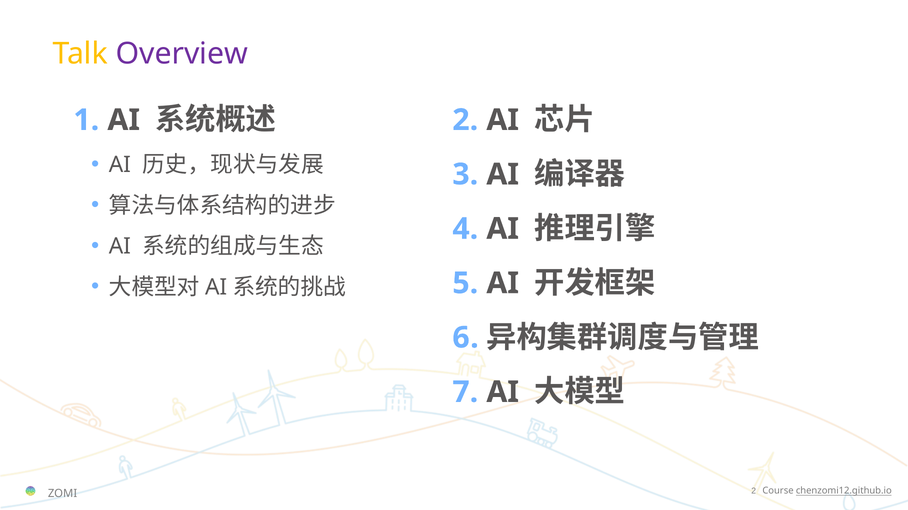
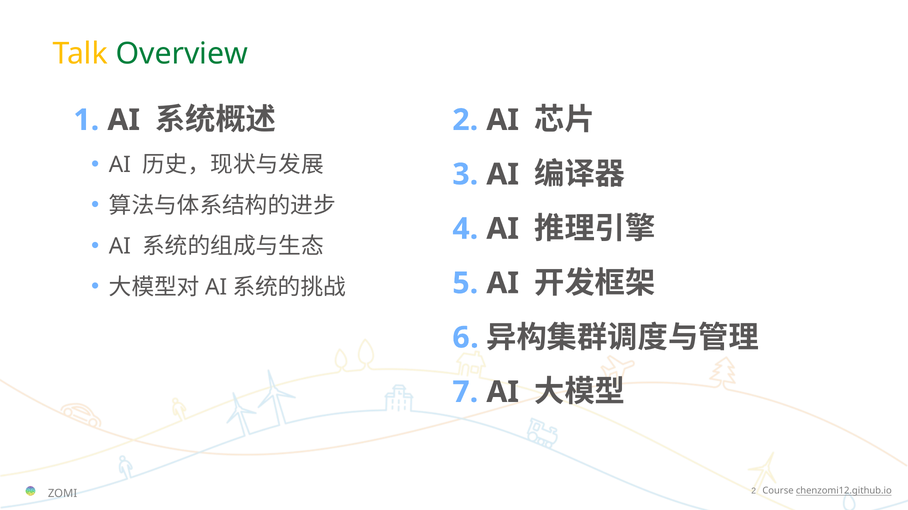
Overview colour: purple -> green (182, 54)
